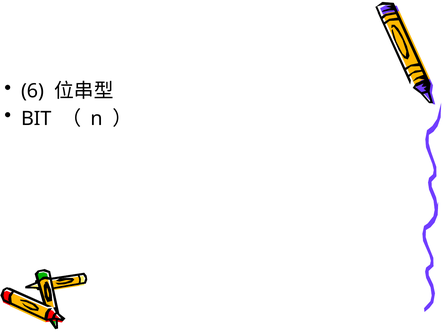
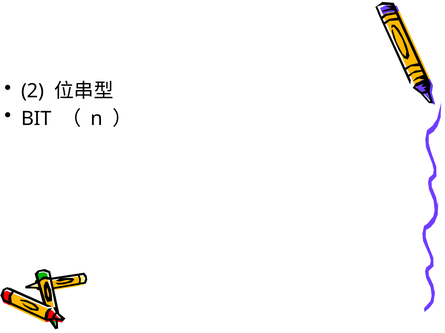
6: 6 -> 2 (33, 91)
